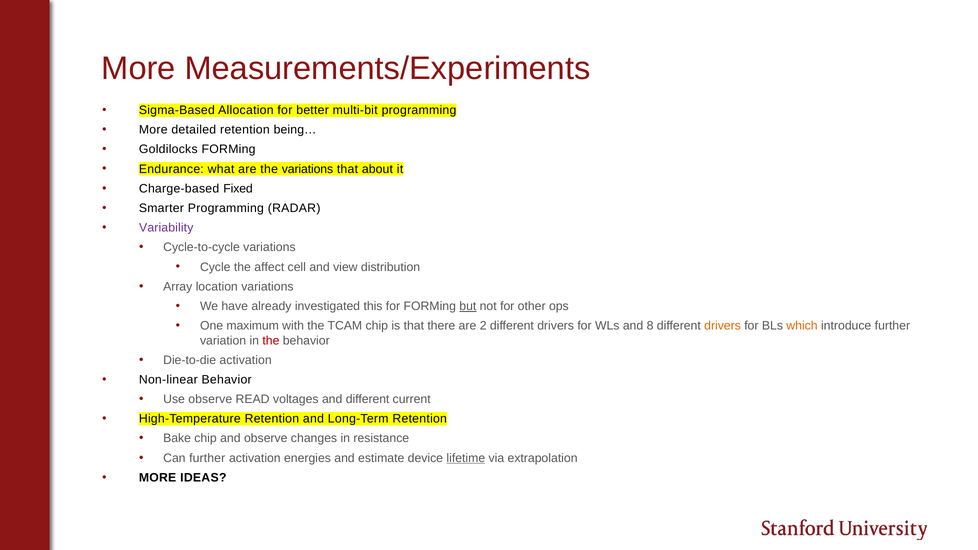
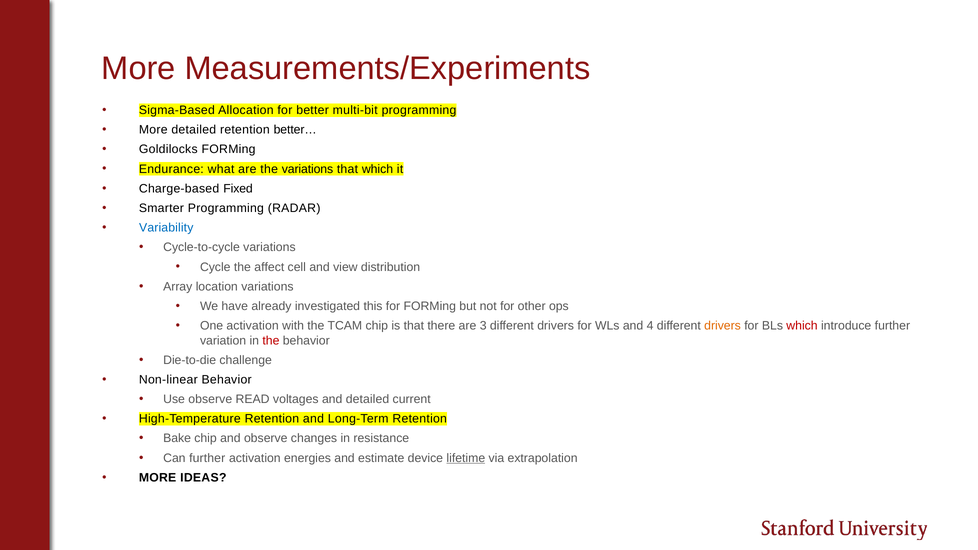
being…: being… -> better… (295, 130)
that about: about -> which (377, 169)
Variability colour: purple -> blue (166, 228)
but underline: present -> none (468, 306)
One maximum: maximum -> activation (253, 326)
2: 2 -> 3 (483, 326)
8: 8 -> 4 (650, 326)
which colour: orange -> red (802, 326)
Die-to-die activation: activation -> challenge (246, 360)
and different: different -> detailed (368, 399)
